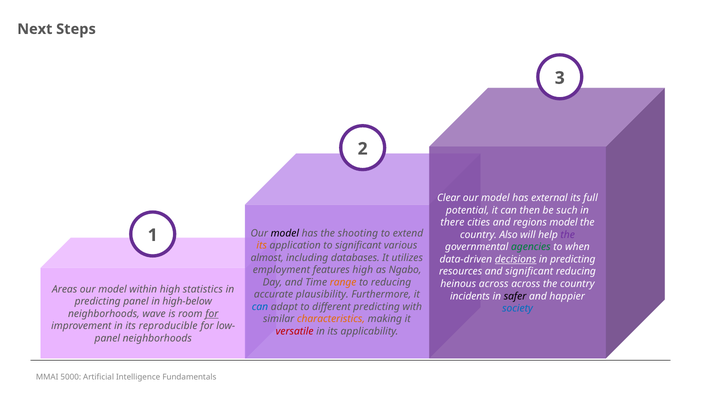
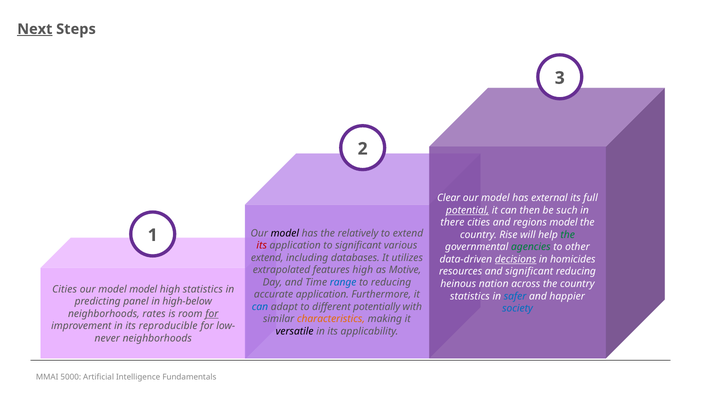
Next underline: none -> present (35, 29)
potential underline: none -> present (468, 210)
shooting: shooting -> relatively (358, 233)
Also: Also -> Rise (508, 235)
the colour: purple -> green (568, 235)
its colour: orange -> red (262, 246)
when: when -> other (577, 247)
almost: almost -> extend (267, 258)
predicting: predicting -> homicides (573, 260)
employment: employment -> extrapolated (281, 270)
Ngabo: Ngabo -> Motive (405, 270)
range colour: orange -> blue (343, 282)
heinous across: across -> nation (494, 284)
Areas: Areas -> Cities (65, 290)
model within: within -> model (143, 290)
accurate plausibility: plausibility -> application (322, 295)
incidents: incidents -> statistics (470, 296)
safer colour: black -> blue (515, 296)
different predicting: predicting -> potentially (377, 307)
wave: wave -> rates (154, 314)
versatile colour: red -> black (295, 332)
panel: panel -> never (107, 339)
